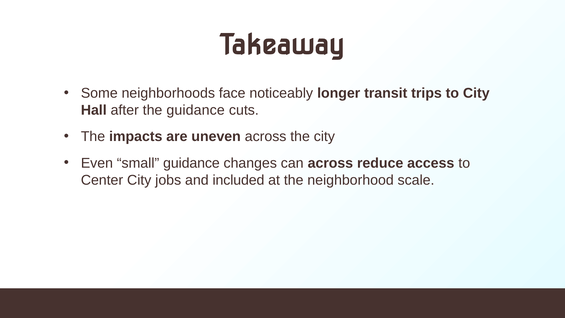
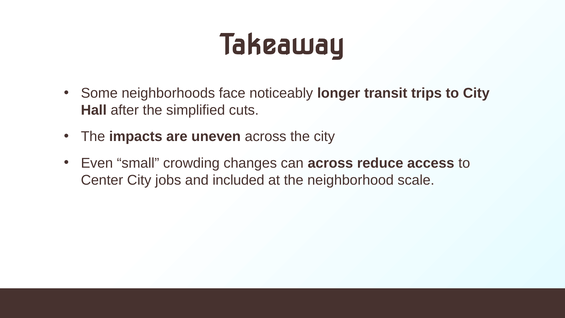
the guidance: guidance -> simplified (196, 110)
small guidance: guidance -> crowding (191, 163)
